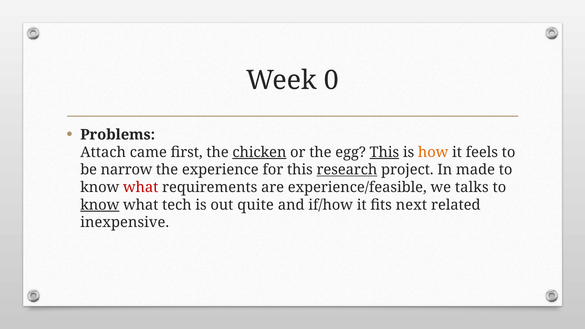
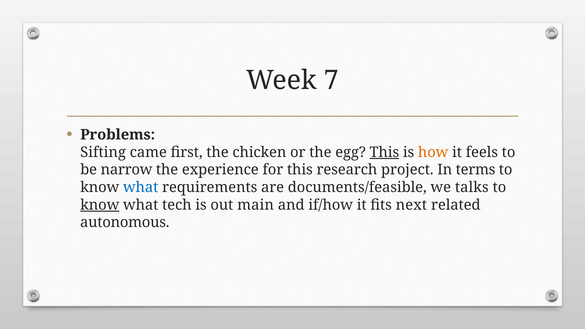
0: 0 -> 7 (331, 80)
Attach: Attach -> Sifting (103, 152)
chicken underline: present -> none (259, 152)
research underline: present -> none (347, 170)
made: made -> terms (476, 170)
what colour: red -> blue (141, 187)
experience/feasible: experience/feasible -> documents/feasible (357, 187)
quite: quite -> main (256, 205)
inexpensive: inexpensive -> autonomous (125, 222)
